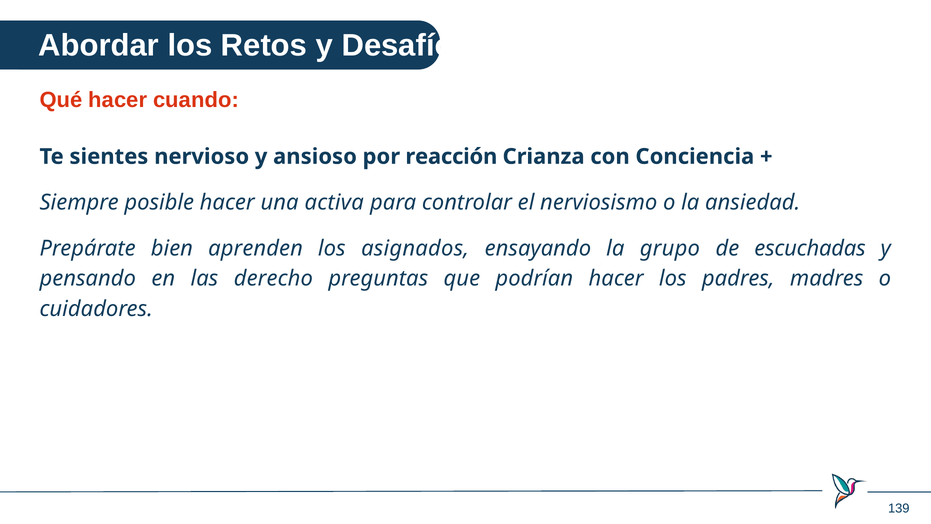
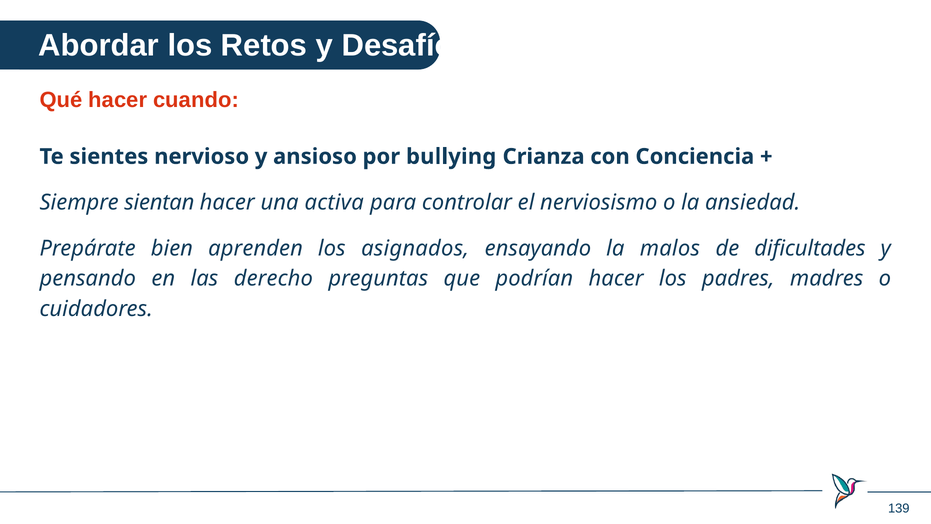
reacción: reacción -> bullying (451, 157)
posible: posible -> sientan (159, 202)
grupo: grupo -> malos (670, 248)
escuchadas: escuchadas -> dificultades (810, 248)
